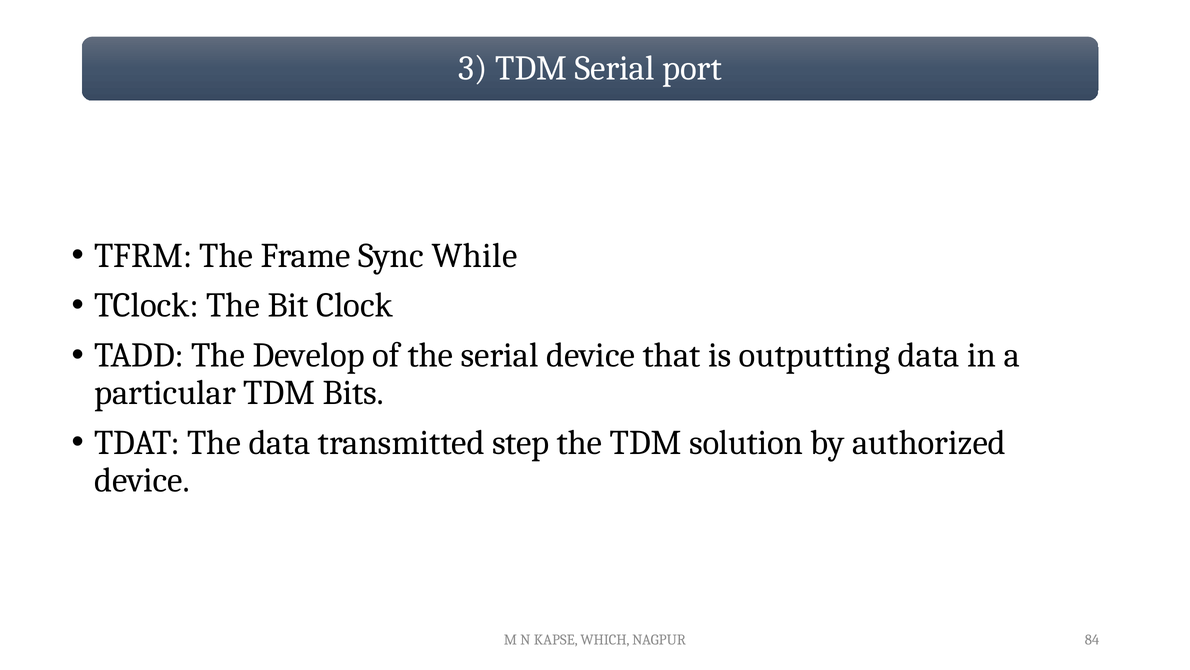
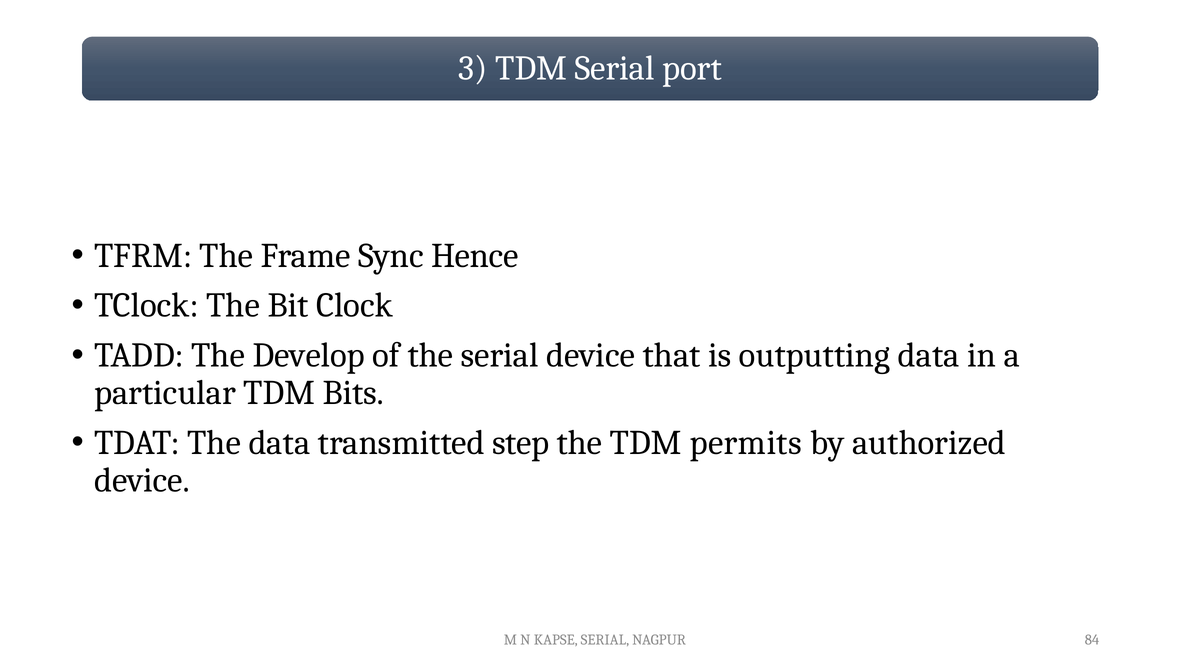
While: While -> Hence (475, 255)
solution: solution -> permits (746, 442)
KAPSE WHICH: WHICH -> SERIAL (605, 639)
